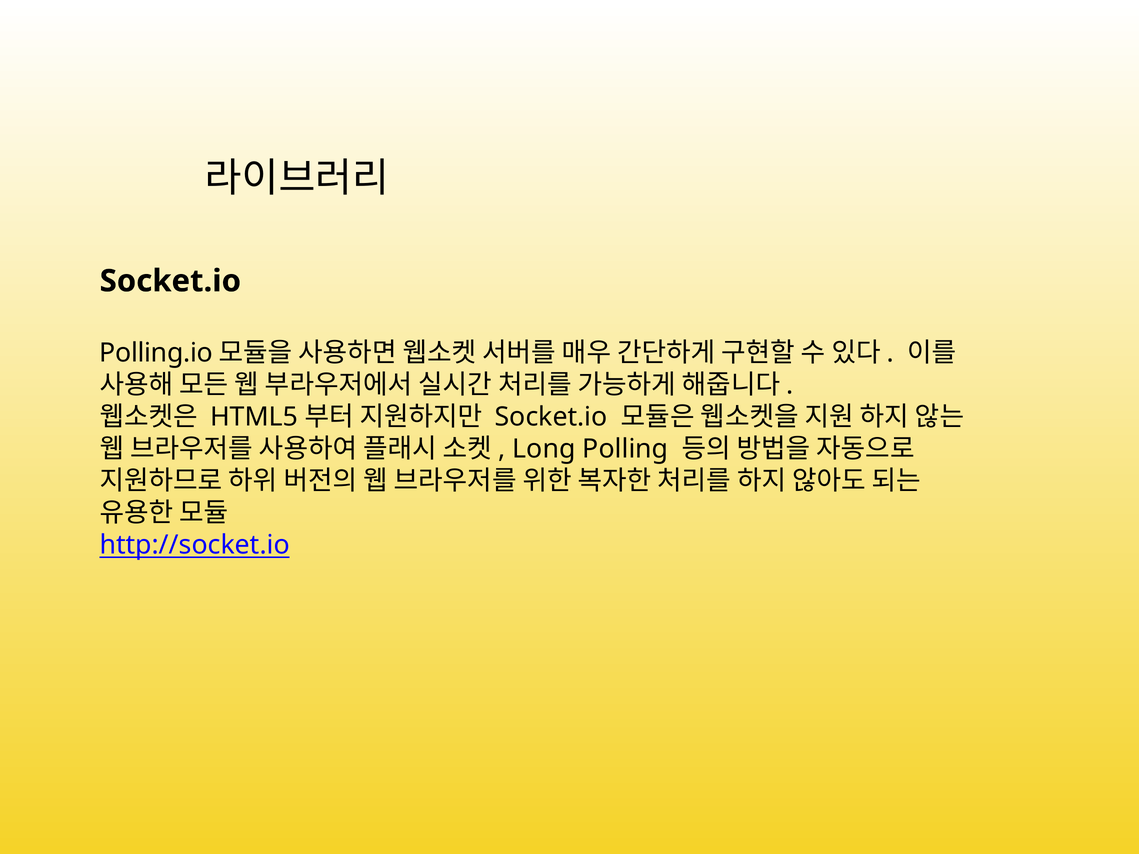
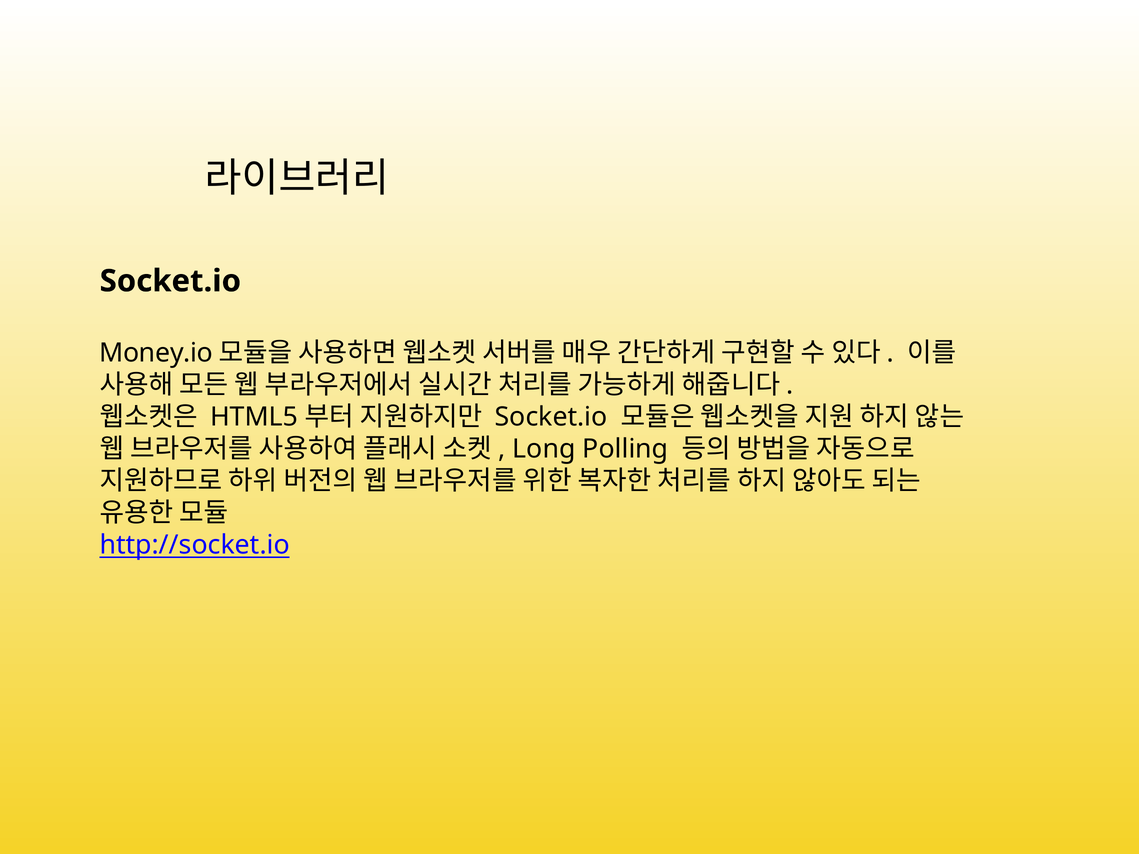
Polling.io: Polling.io -> Money.io (156, 353)
